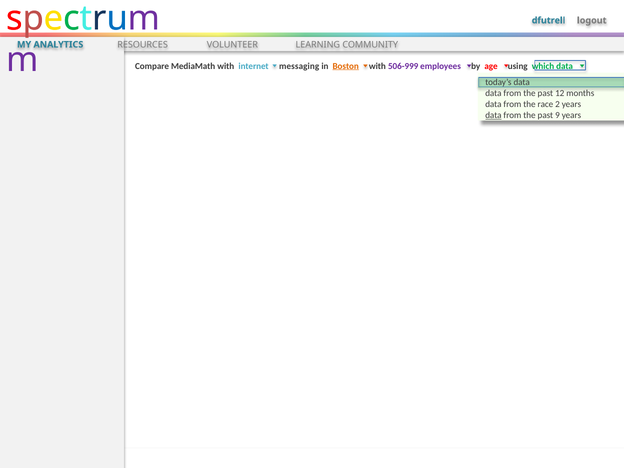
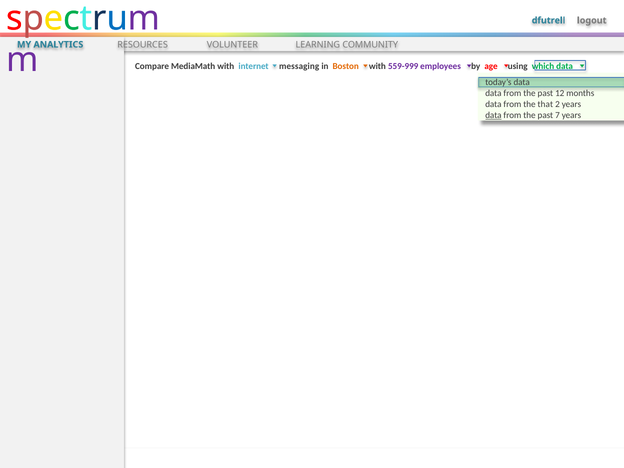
Boston underline: present -> none (346, 66)
506-999: 506-999 -> 559-999 (403, 66)
race: race -> that (545, 104)
9: 9 -> 7 (557, 115)
